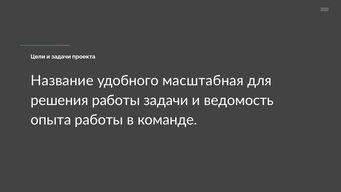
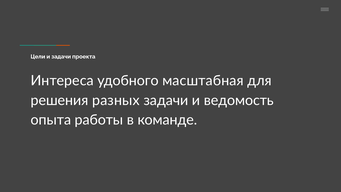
Название: Название -> Интереса (62, 81)
решения работы: работы -> разных (116, 100)
